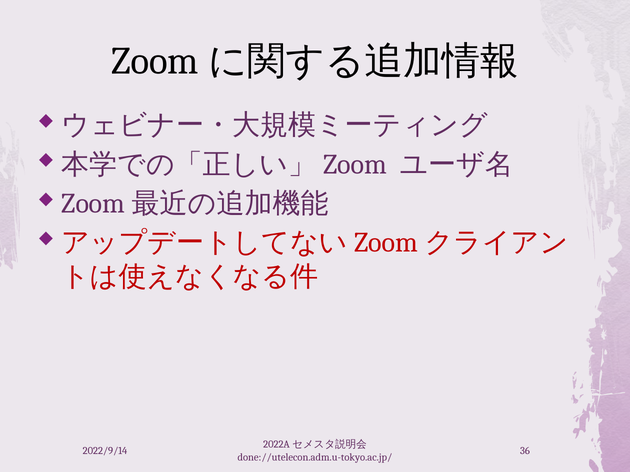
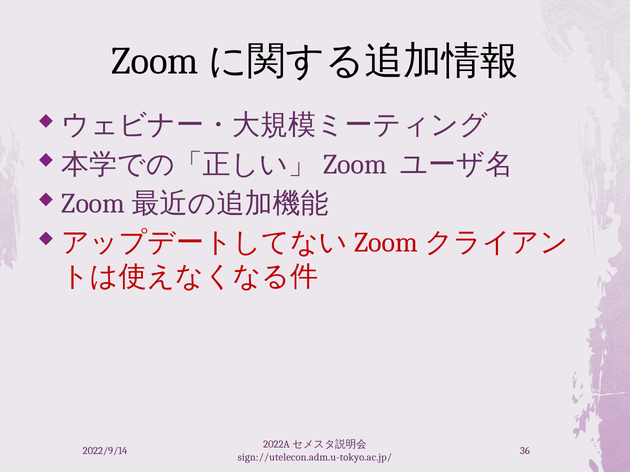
done://utelecon.adm.u-tokyo.ac.jp/: done://utelecon.adm.u-tokyo.ac.jp/ -> sign://utelecon.adm.u-tokyo.ac.jp/ (315, 458)
